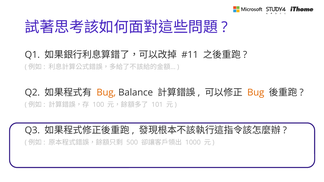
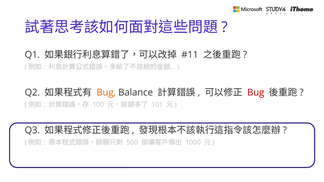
Bug colour: orange -> red (256, 93)
